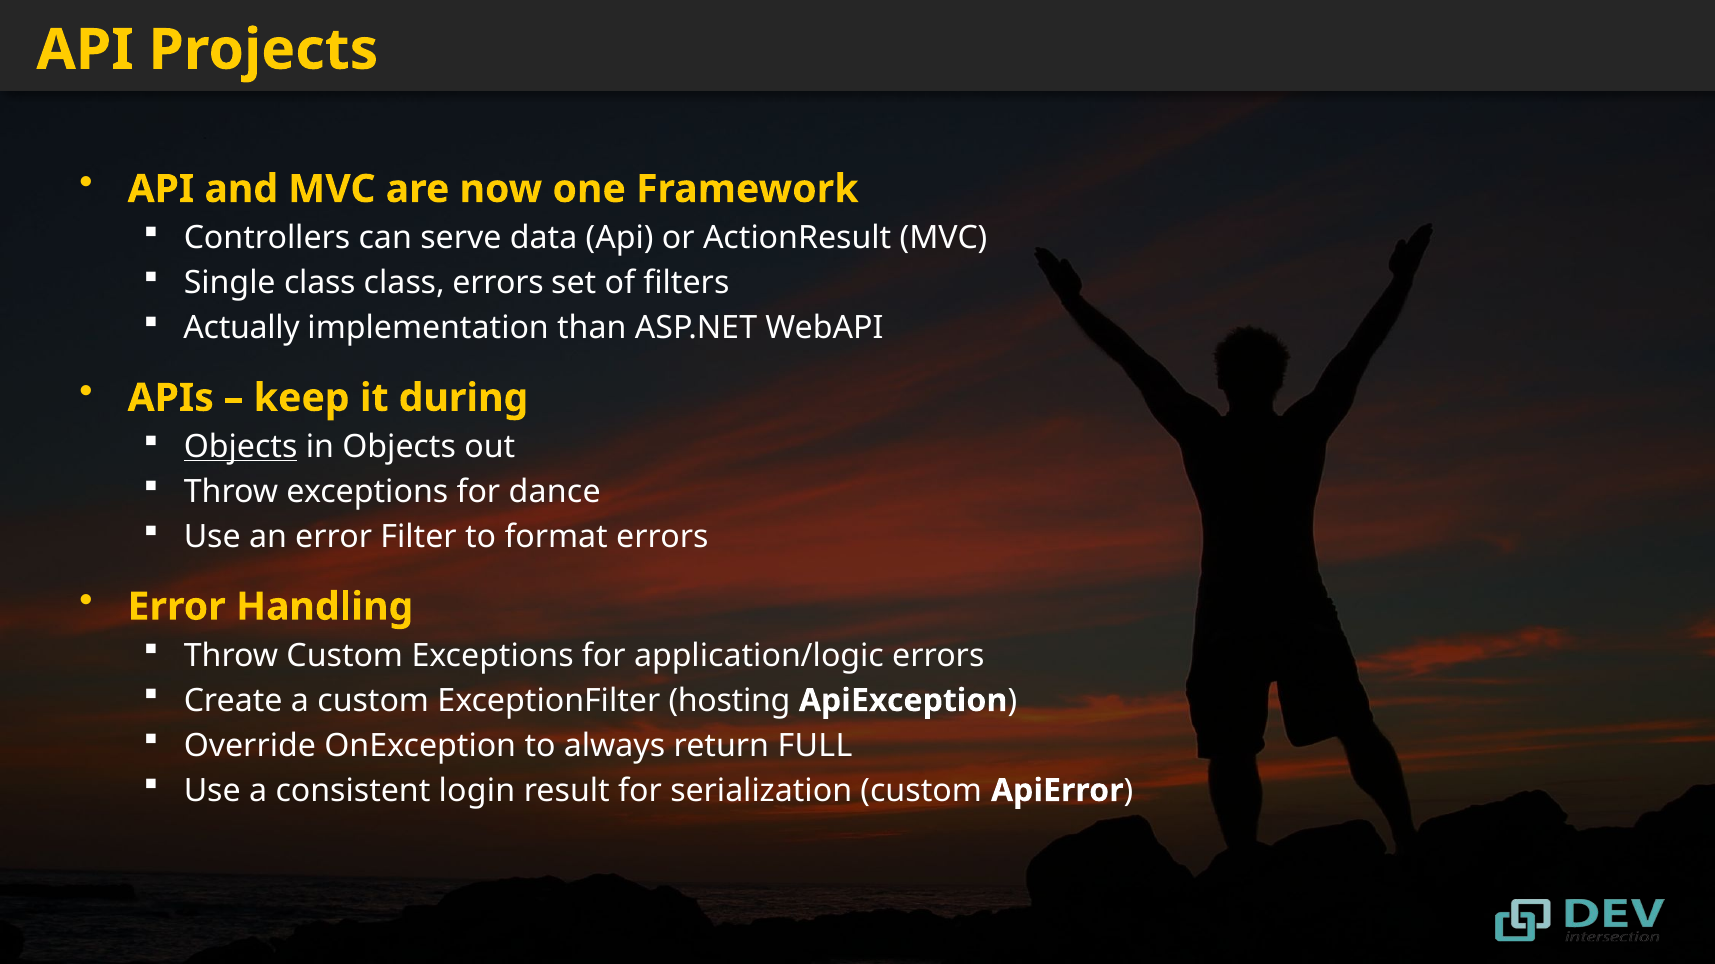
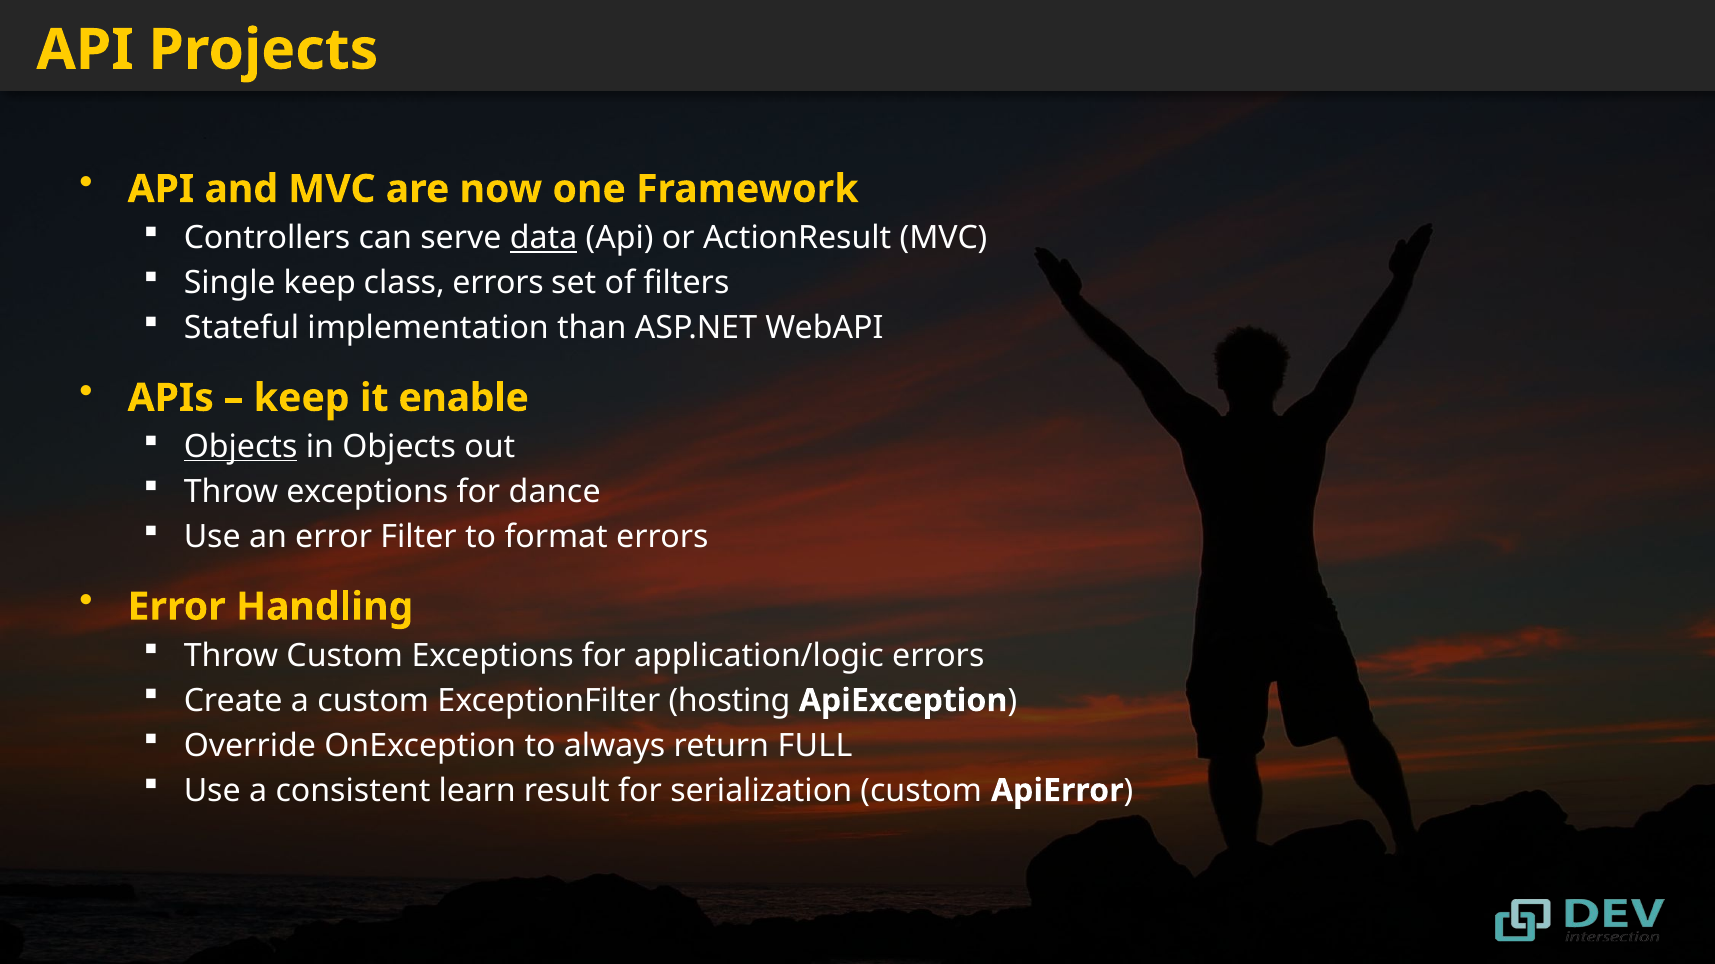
data underline: none -> present (544, 238)
Single class: class -> keep (320, 283)
Actually: Actually -> Stateful (242, 328)
during: during -> enable (464, 398)
login: login -> learn (477, 791)
